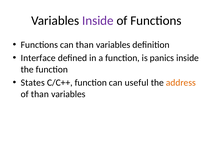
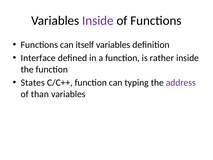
can than: than -> itself (85, 45)
panics: panics -> rather (162, 58)
useful: useful -> typing (137, 83)
address colour: orange -> purple (181, 83)
